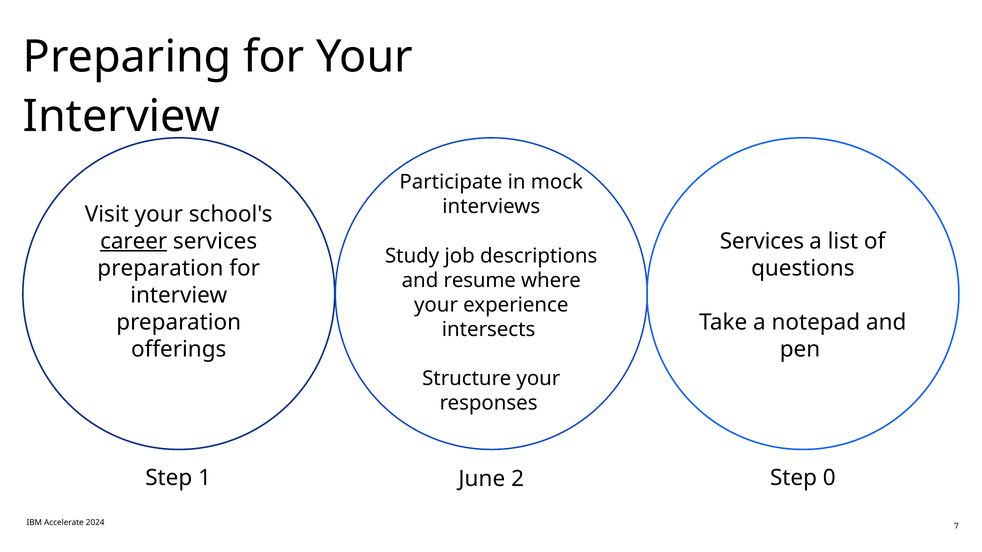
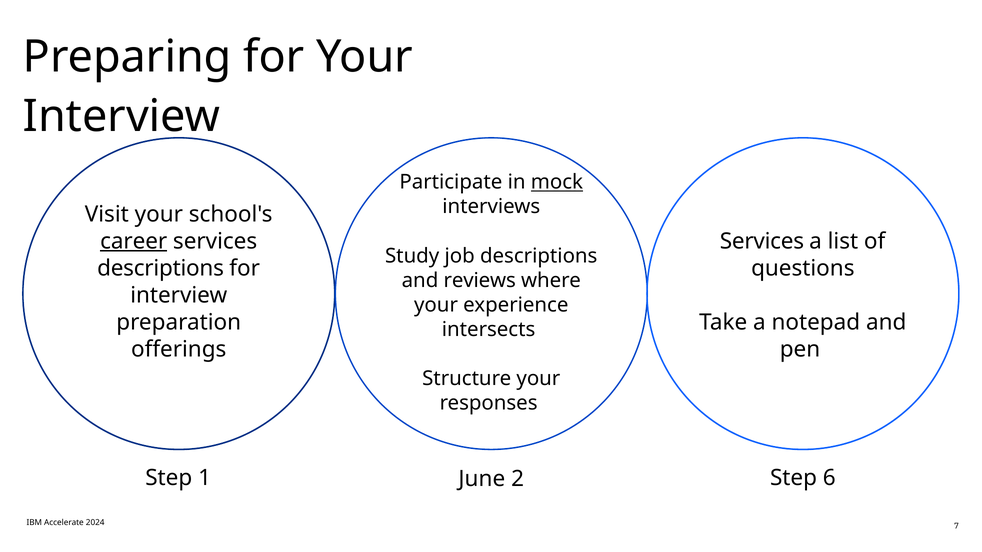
mock underline: none -> present (557, 182)
preparation: preparation -> descriptions (161, 268)
resume: resume -> reviews (480, 280)
0: 0 -> 6 (829, 478)
